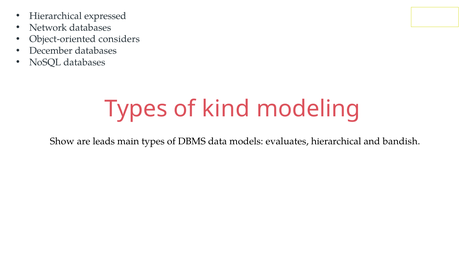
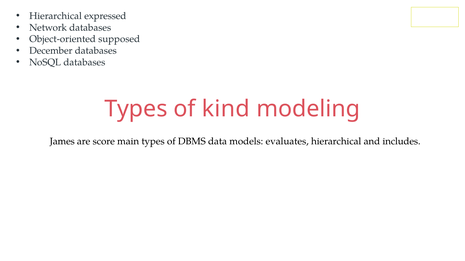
considers: considers -> supposed (119, 39)
Show: Show -> James (62, 142)
leads: leads -> score (104, 142)
bandish: bandish -> includes (402, 142)
